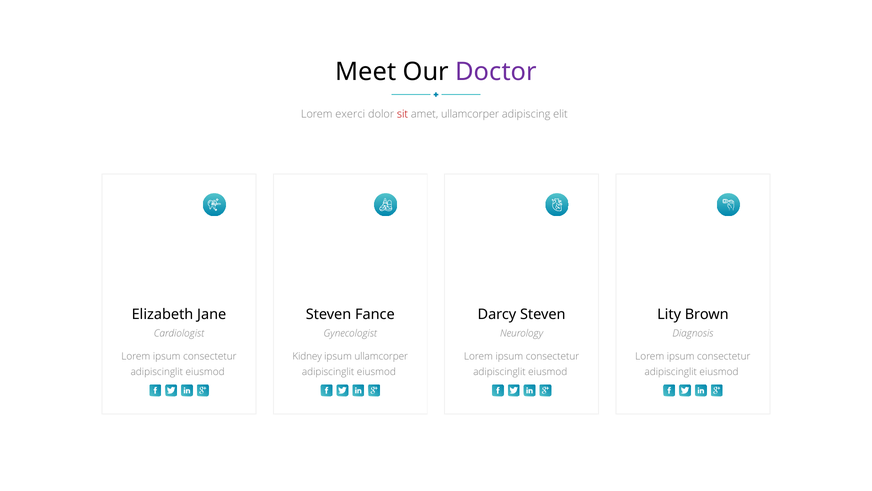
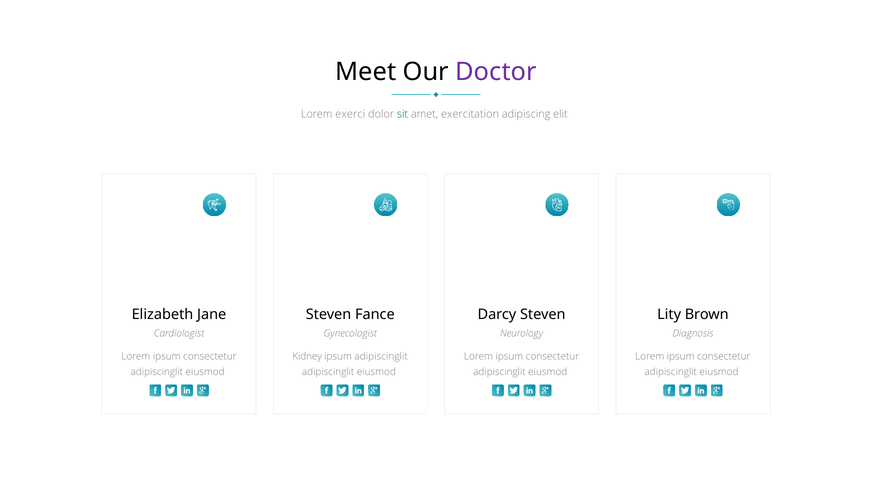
sit colour: red -> green (403, 114)
amet ullamcorper: ullamcorper -> exercitation (470, 114)
ipsum ullamcorper: ullamcorper -> adipiscinglit (381, 356)
